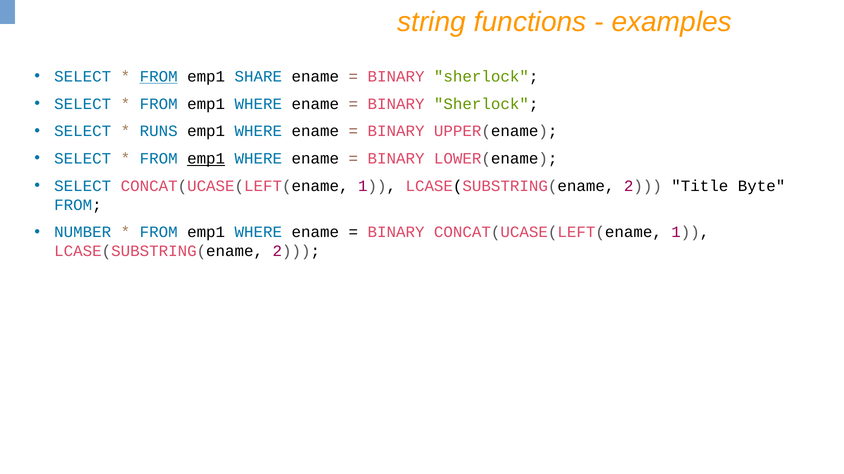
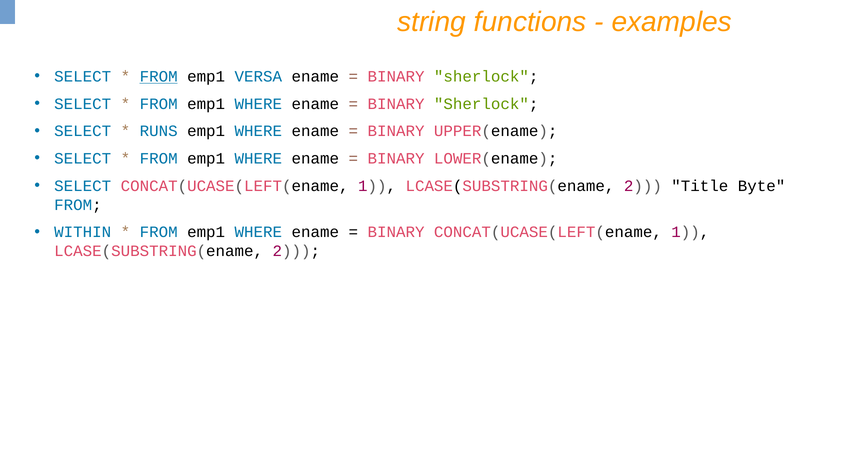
SHARE: SHARE -> VERSA (258, 77)
emp1 underline: present -> none (206, 159)
NUMBER: NUMBER -> WITHIN (83, 233)
